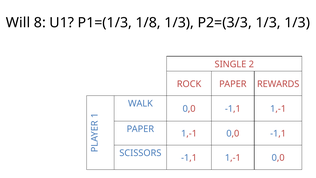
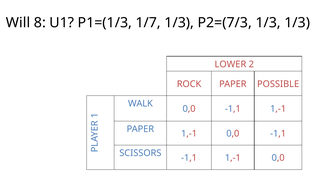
1/8: 1/8 -> 1/7 (148, 23)
P2=(3/3: P2=(3/3 -> P2=(7/3 (225, 23)
SINGLE: SINGLE -> LOWER (230, 64)
REWARDS: REWARDS -> POSSIBLE (278, 84)
